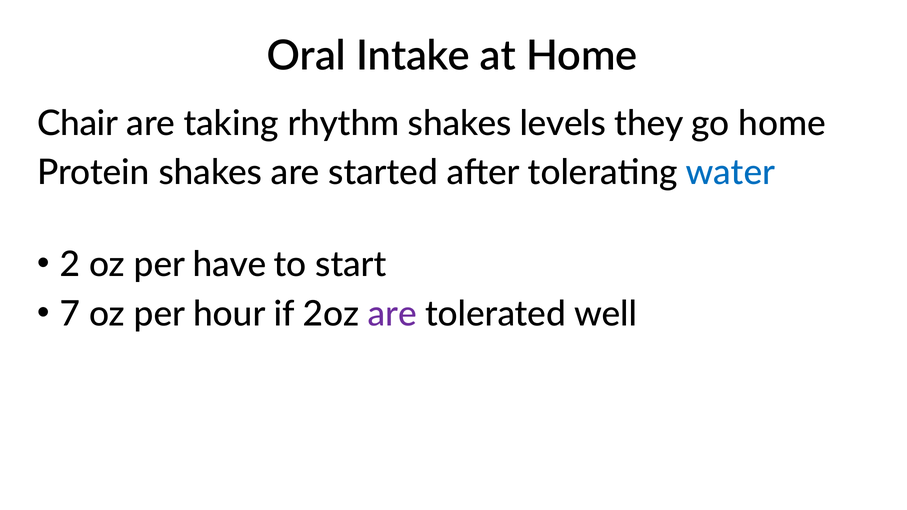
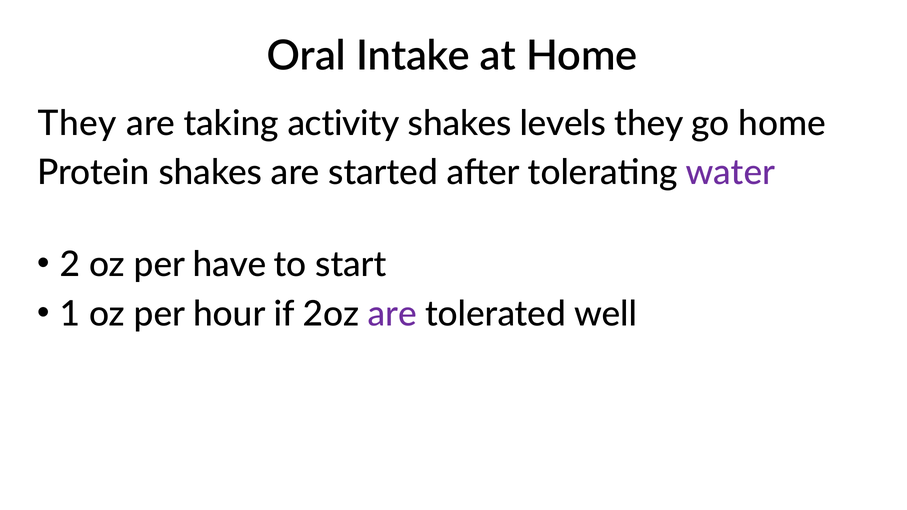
Chair: Chair -> They (77, 123)
rhythm: rhythm -> activity (343, 123)
water colour: blue -> purple (730, 173)
7: 7 -> 1 (70, 314)
